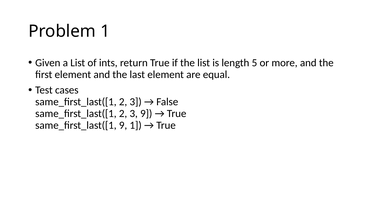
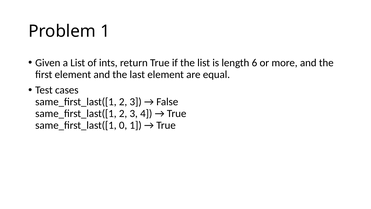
5: 5 -> 6 (254, 63)
3 9: 9 -> 4 (146, 113)
same_first_last([1 9: 9 -> 0 (123, 125)
